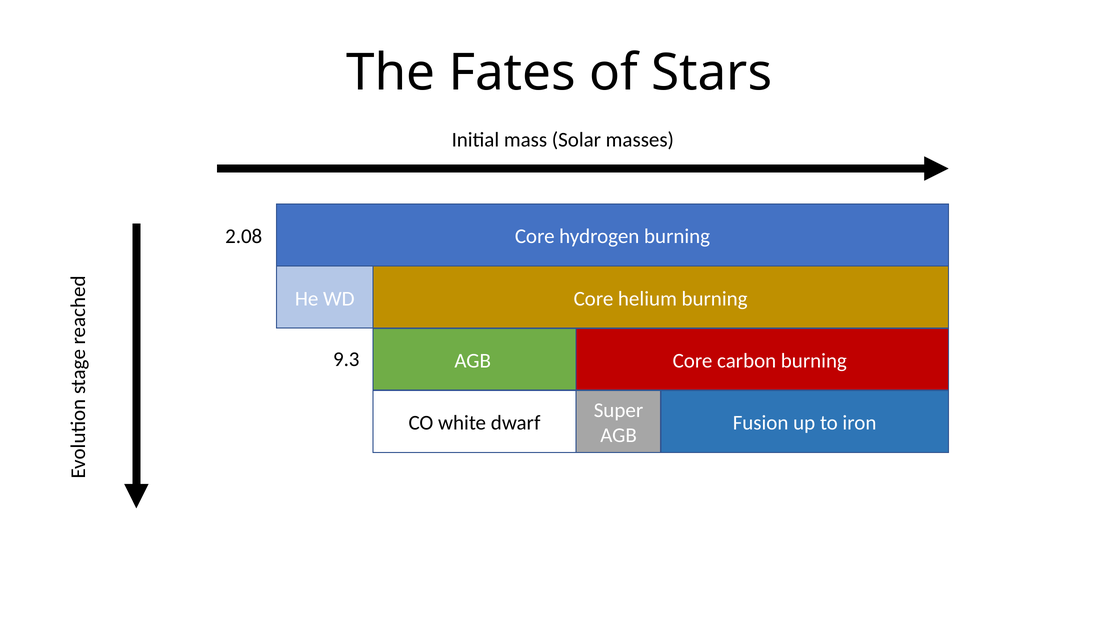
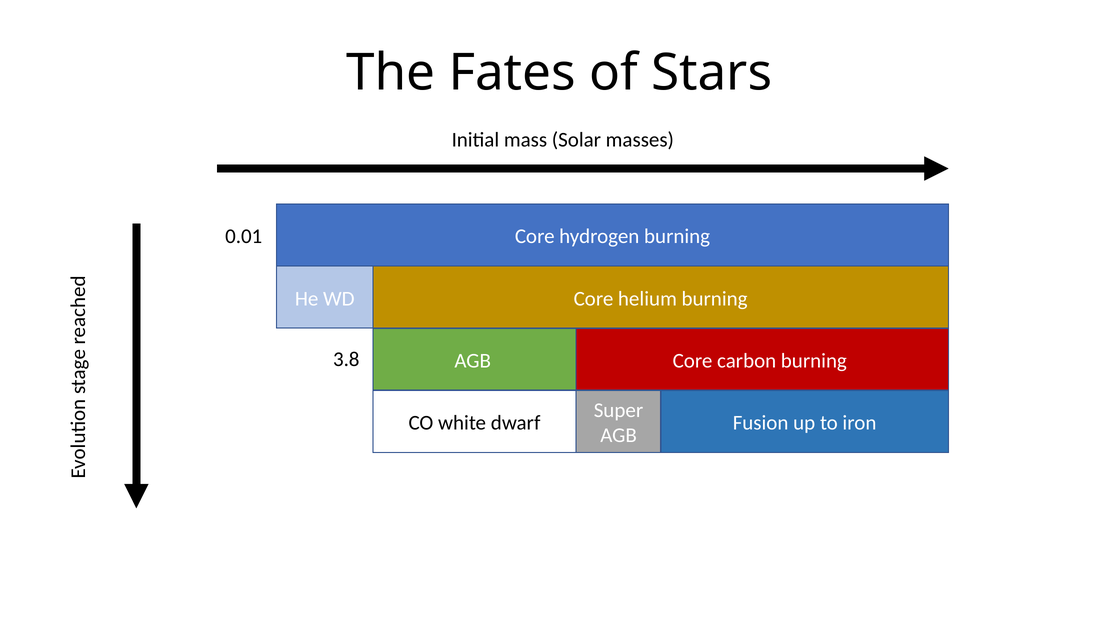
2.08: 2.08 -> 0.01 (244, 236)
9.3: 9.3 -> 3.8 (346, 359)
